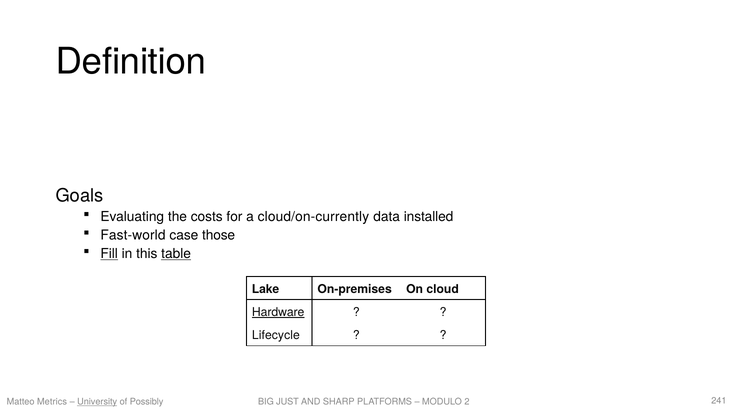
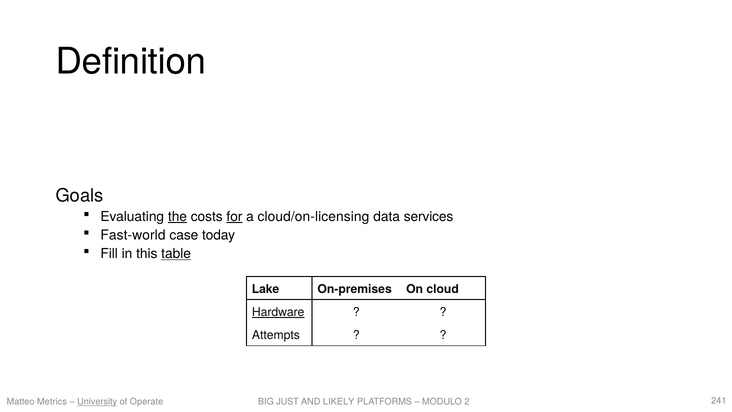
the underline: none -> present (177, 216)
for underline: none -> present (234, 216)
cloud/on-currently: cloud/on-currently -> cloud/on-licensing (313, 216)
installed: installed -> services (429, 216)
those: those -> today (219, 235)
Fill underline: present -> none (109, 254)
Lifecycle: Lifecycle -> Attempts (276, 335)
Possibly: Possibly -> Operate (147, 401)
SHARP: SHARP -> LIKELY (339, 401)
